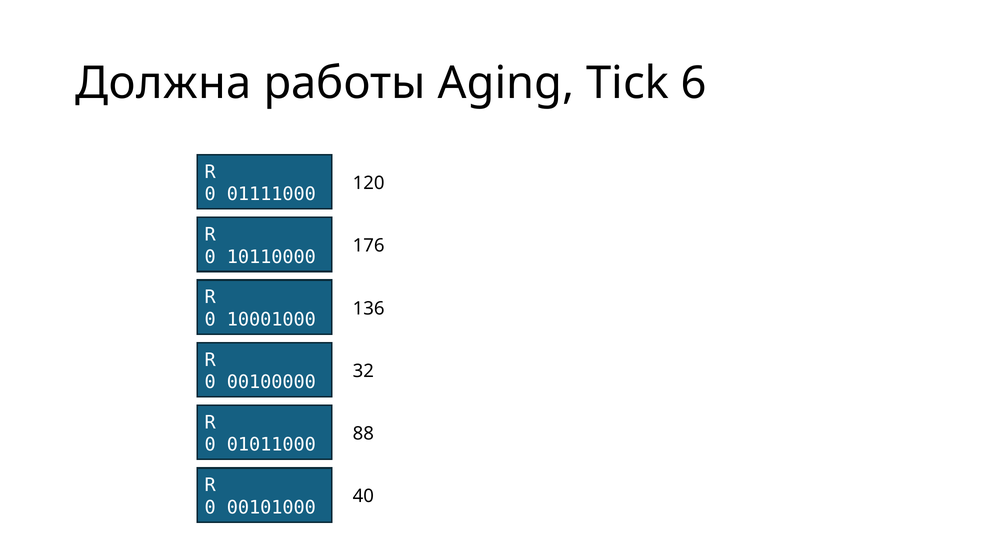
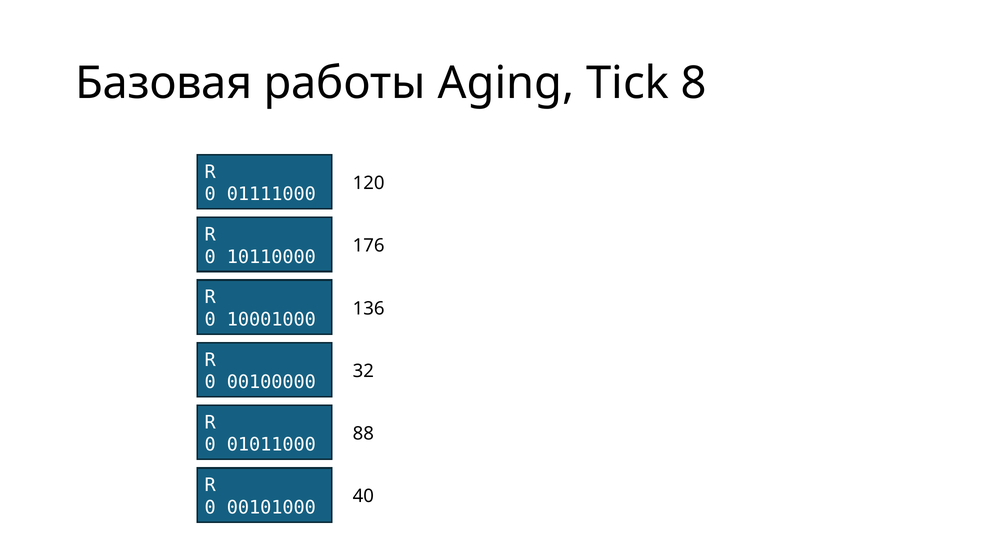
Должна: Должна -> Базовая (164, 83)
6: 6 -> 8 (694, 83)
